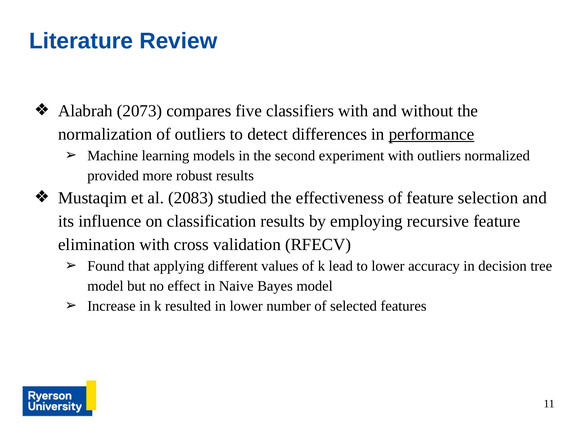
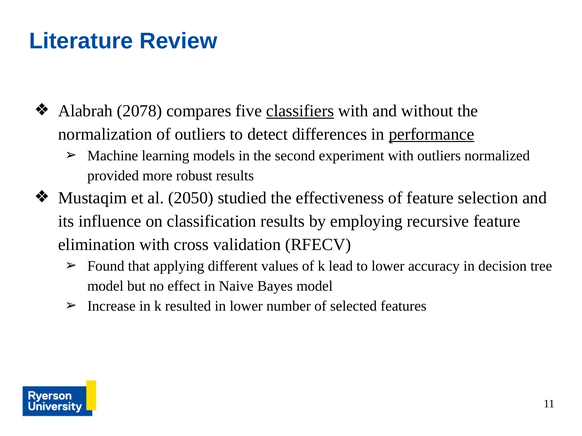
2073: 2073 -> 2078 (140, 111)
classifiers underline: none -> present (300, 111)
2083: 2083 -> 2050 (191, 198)
